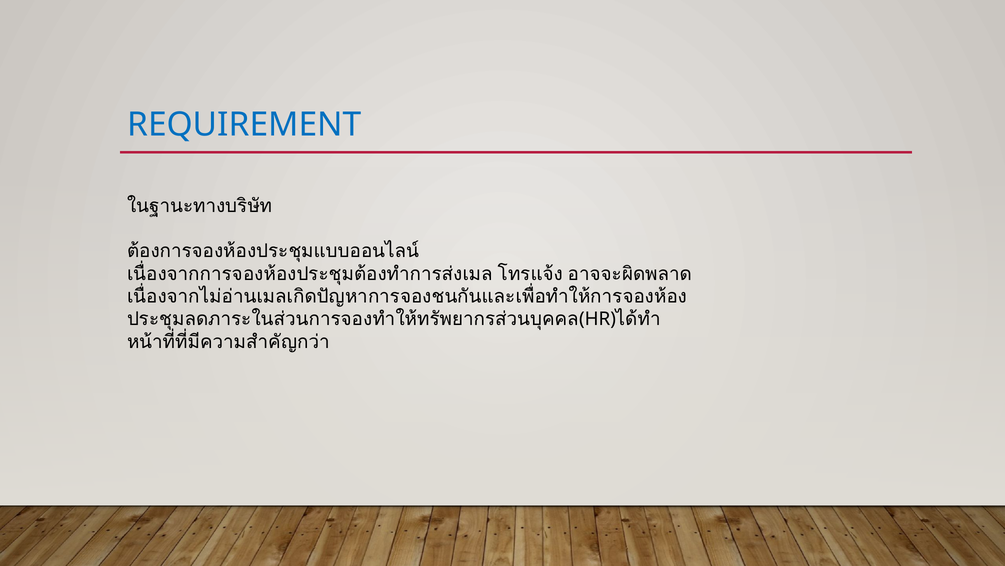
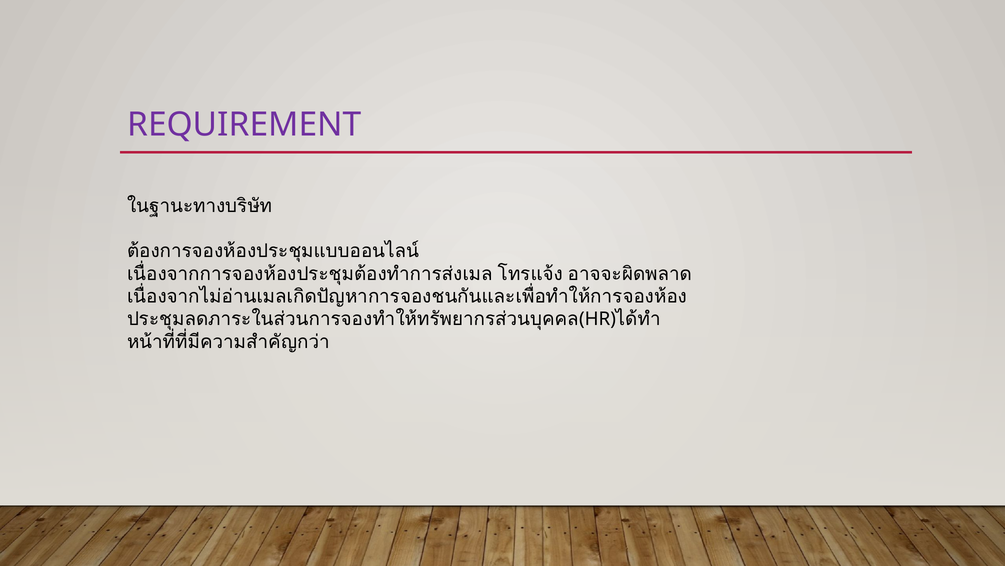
REQUIREMENT colour: blue -> purple (244, 125)
